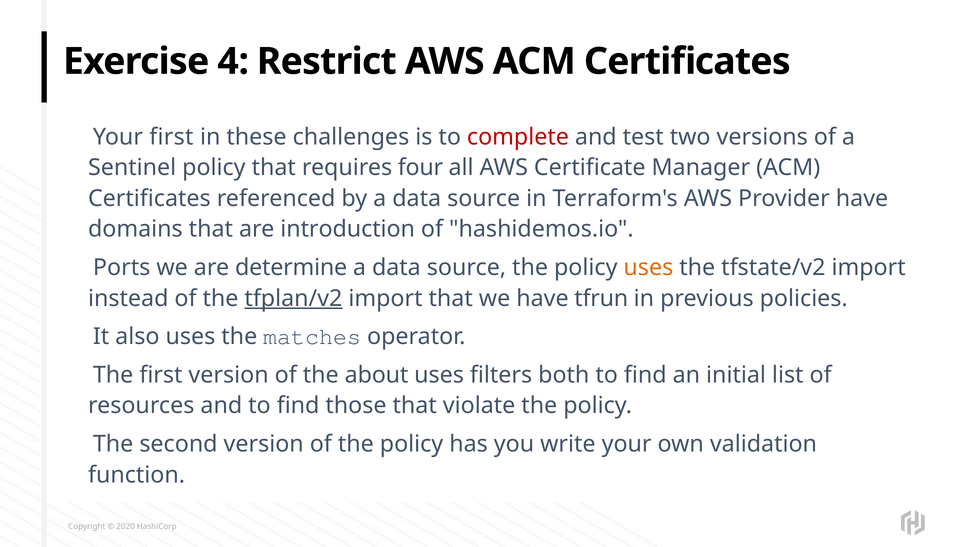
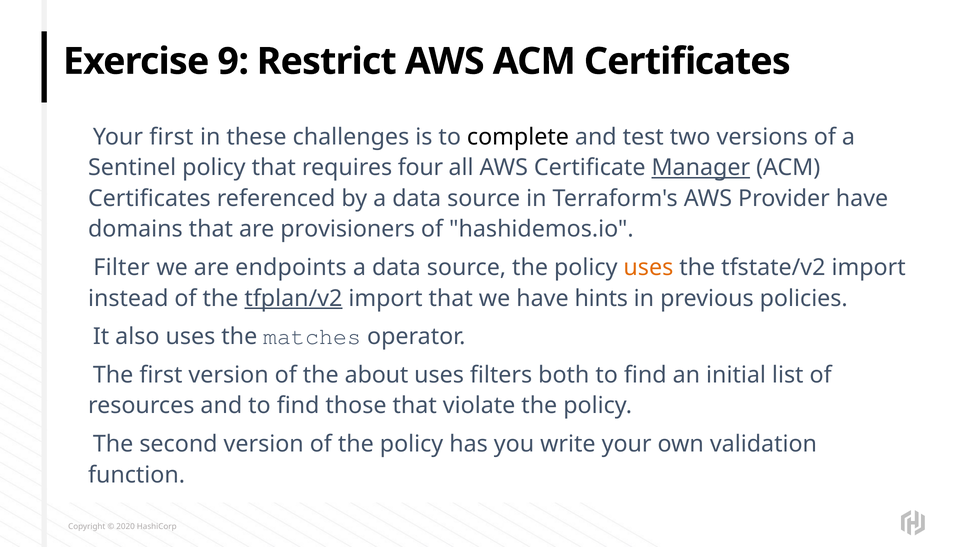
4: 4 -> 9 (233, 61)
complete colour: red -> black (518, 137)
Manager underline: none -> present (701, 168)
introduction: introduction -> provisioners (348, 229)
Ports: Ports -> Filter (122, 267)
determine: determine -> endpoints (291, 267)
tfrun: tfrun -> hints (601, 298)
